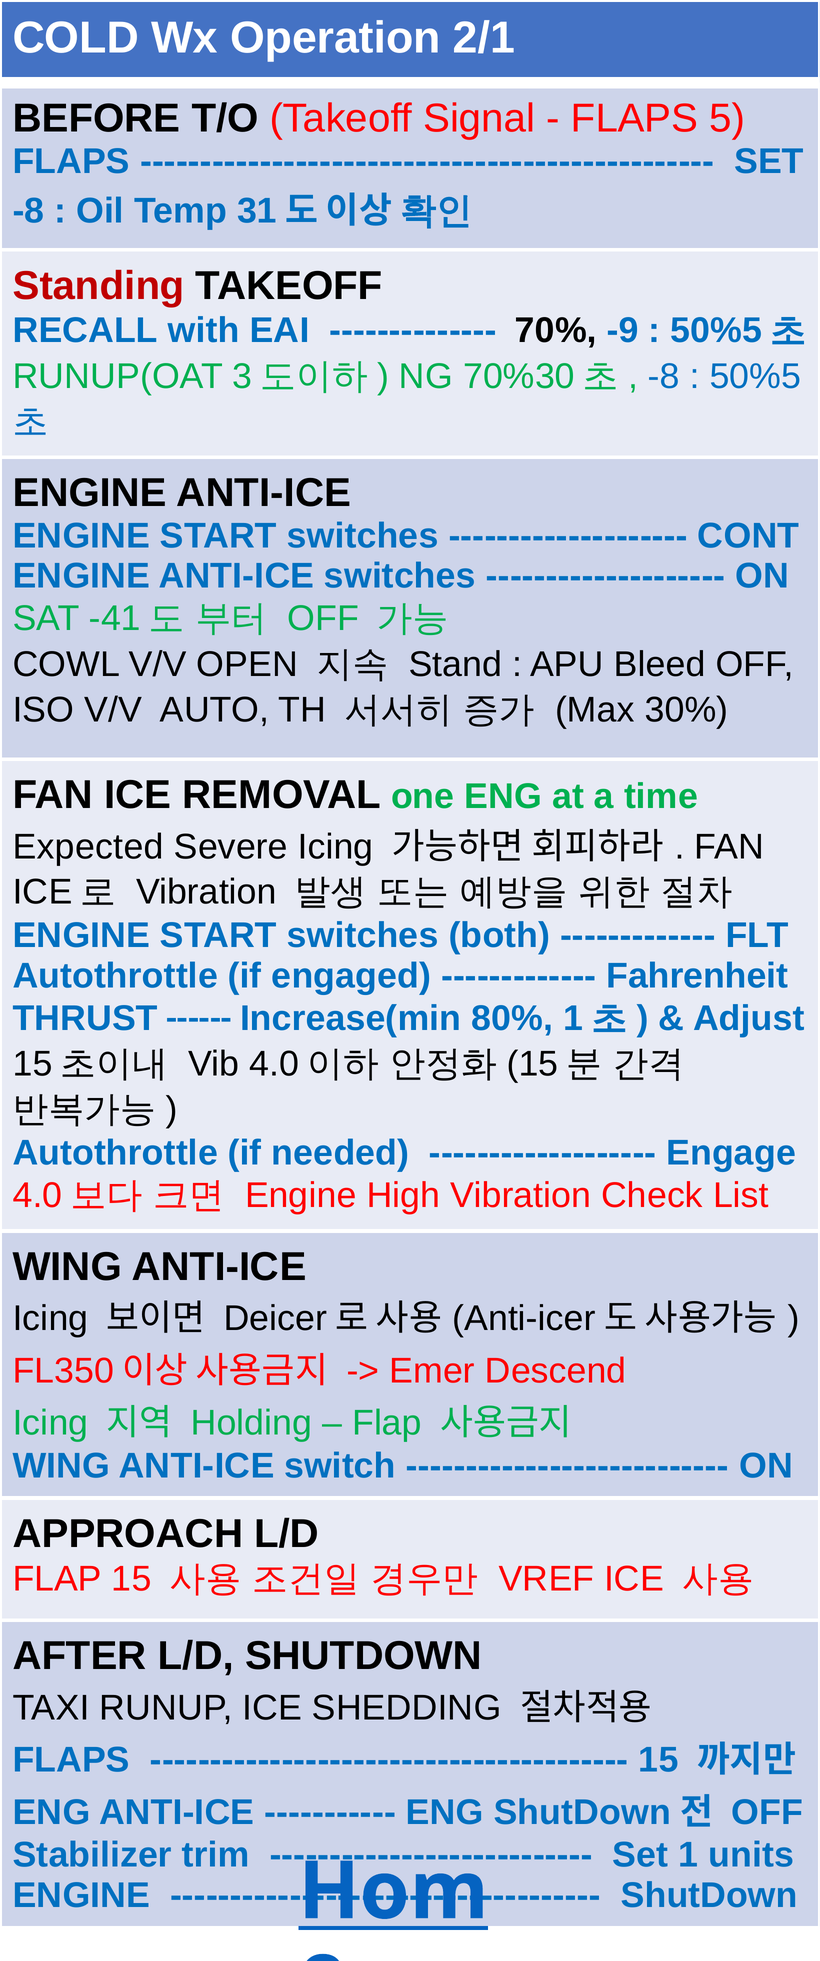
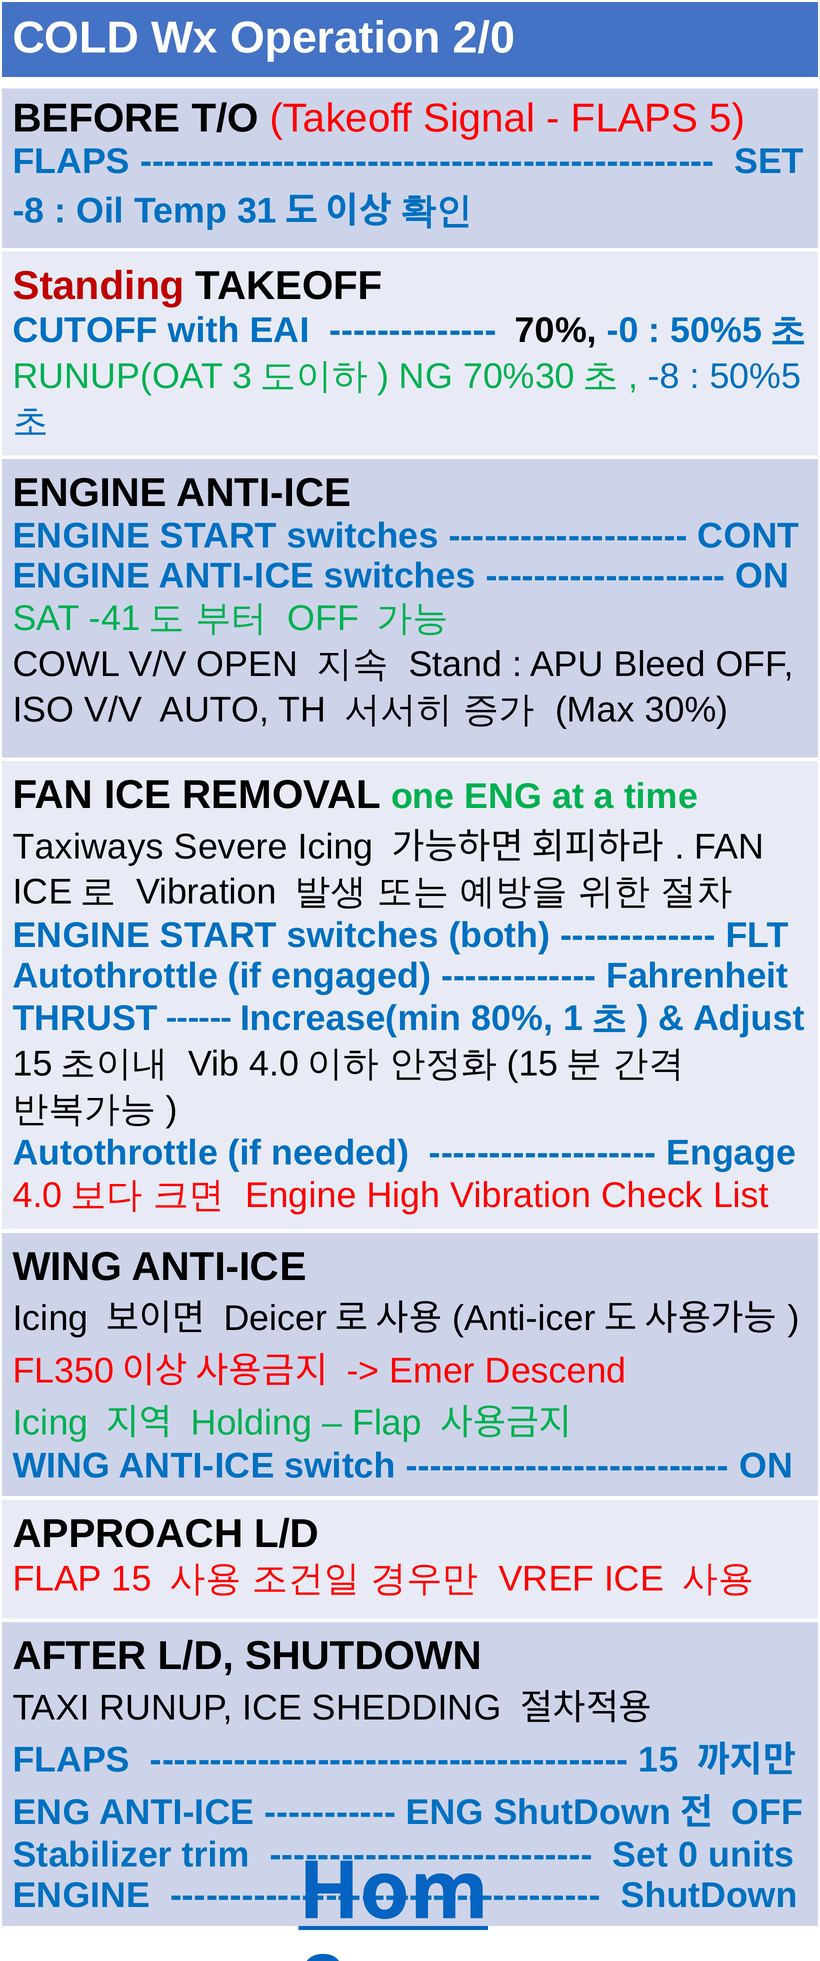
2/1: 2/1 -> 2/0 (484, 38)
RECALL: RECALL -> CUTOFF (85, 331)
-9: -9 -> -0 (623, 331)
Expected: Expected -> Taxiways (88, 848)
1: 1 -> 0 (688, 1856)
